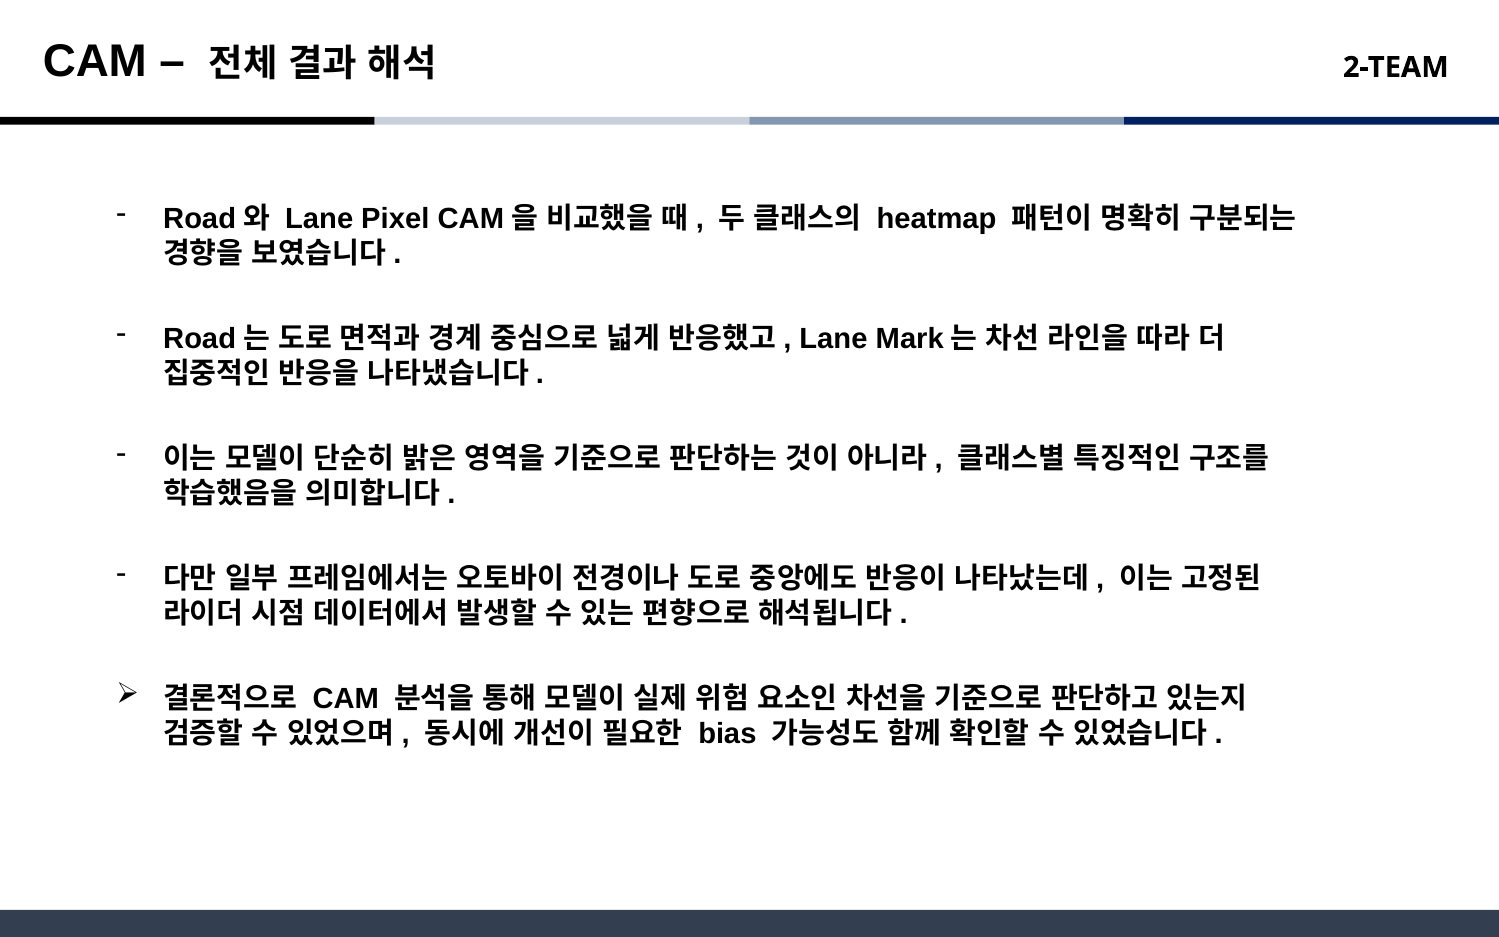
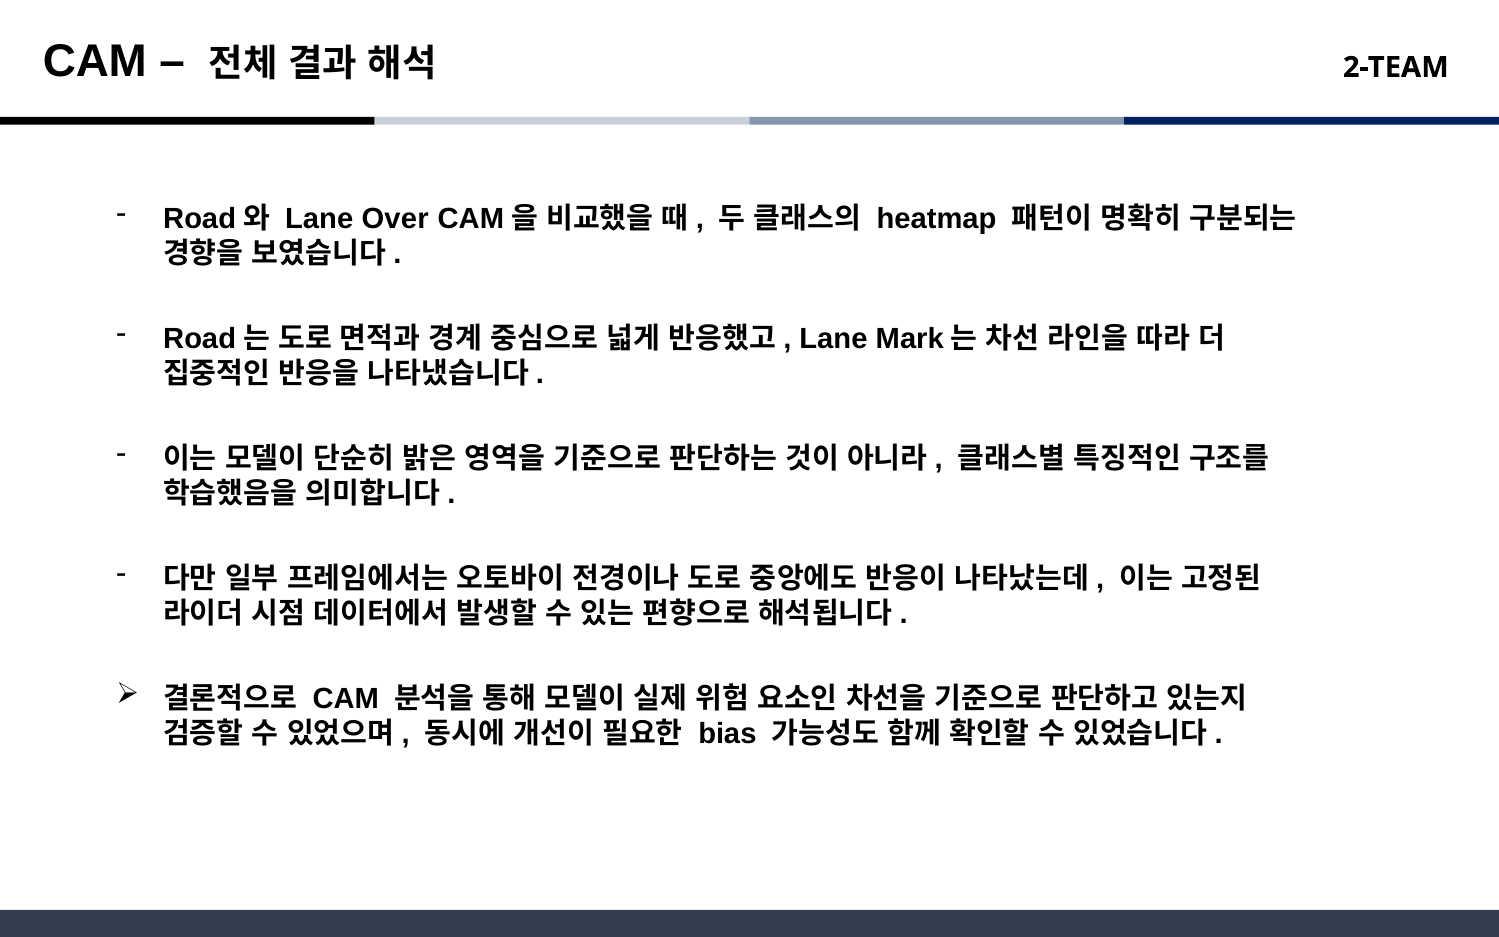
Pixel: Pixel -> Over (395, 219)
